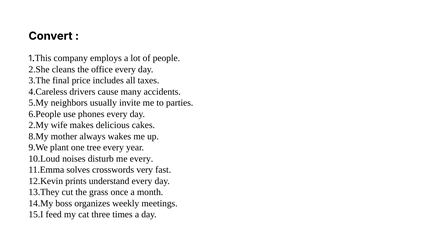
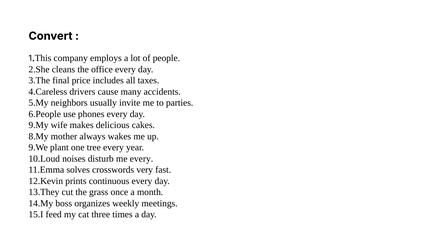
2.My: 2.My -> 9.My (39, 125)
understand: understand -> continuous (109, 181)
